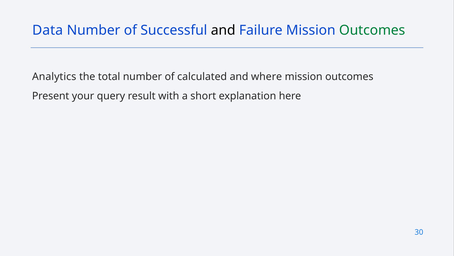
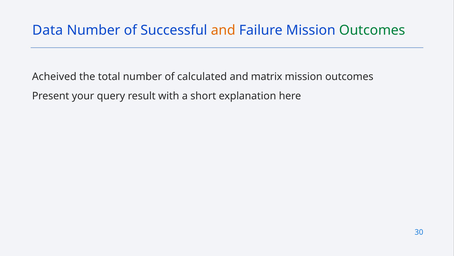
and colour: black -> orange (223, 30)
Analytics: Analytics -> Acheived (54, 77)
where: where -> matrix (267, 77)
